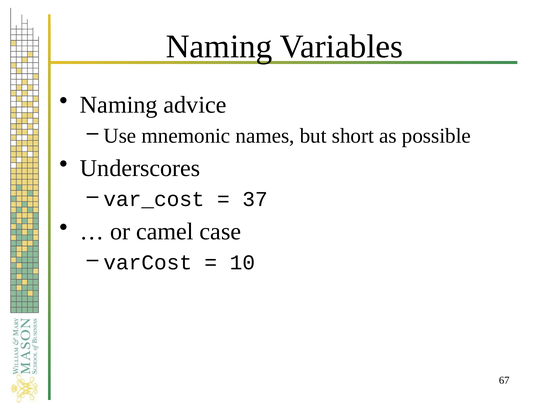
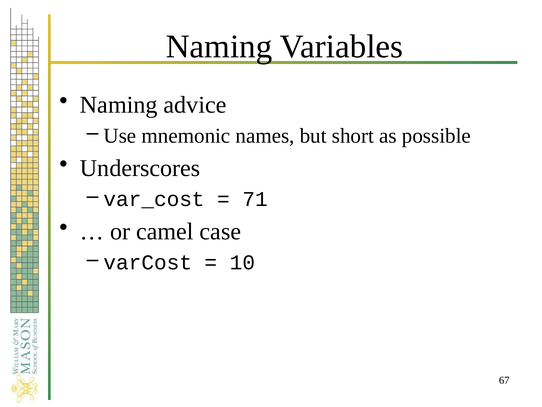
37: 37 -> 71 (255, 199)
